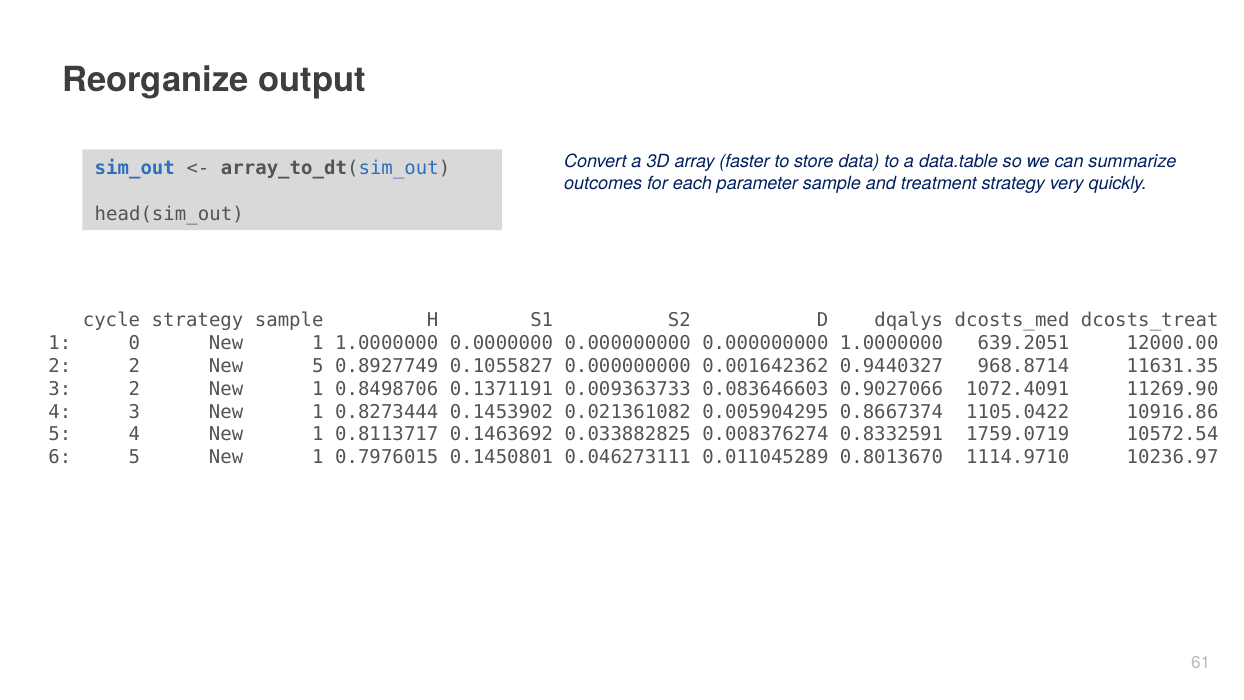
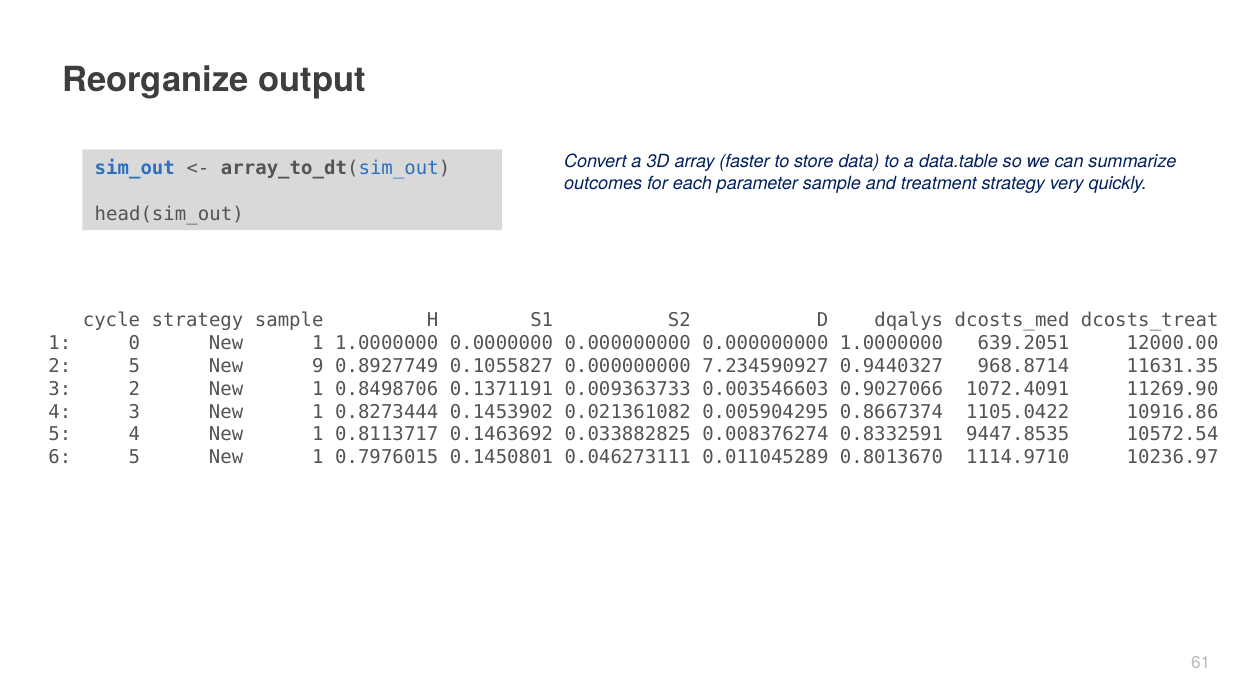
2 2: 2 -> 5 (134, 366)
New 5: 5 -> 9 (318, 366)
0.001642362: 0.001642362 -> 7.234590927 (765, 366)
0.083646603: 0.083646603 -> 0.003546603 (765, 389)
1759.0719: 1759.0719 -> 9447.8535 (1018, 434)
